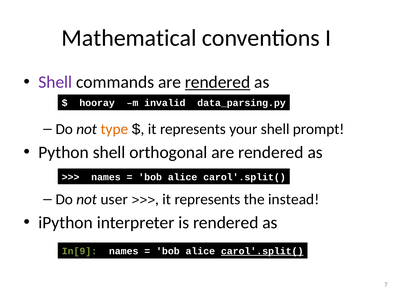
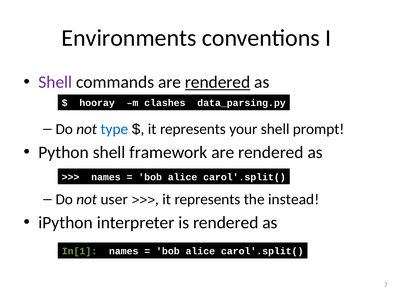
Mathematical: Mathematical -> Environments (129, 38)
invalid: invalid -> clashes (165, 103)
type colour: orange -> blue (114, 129)
orthogonal: orthogonal -> framework (168, 153)
In[9: In[9 -> In[1 (79, 252)
carol'.split( underline: present -> none (262, 252)
